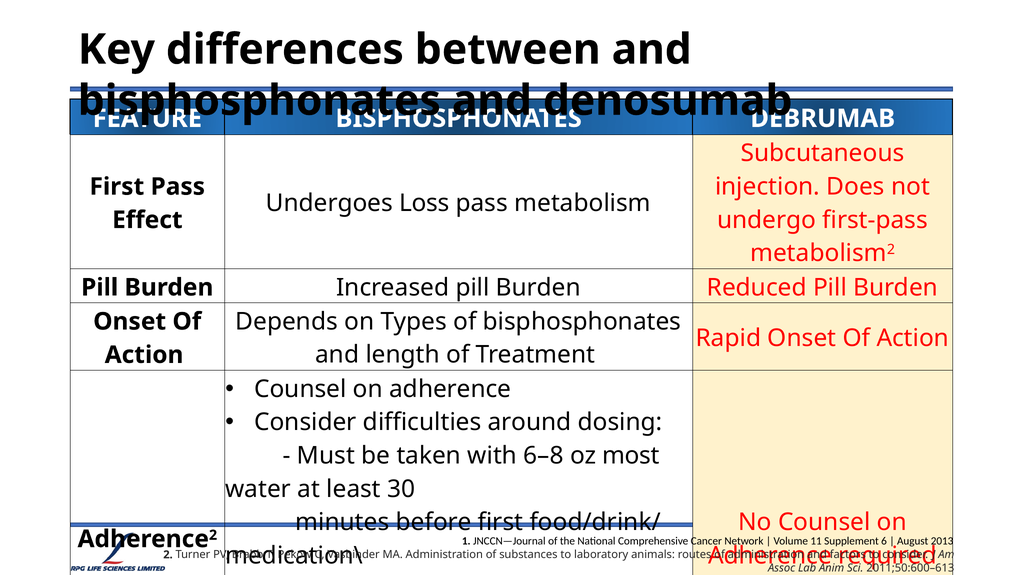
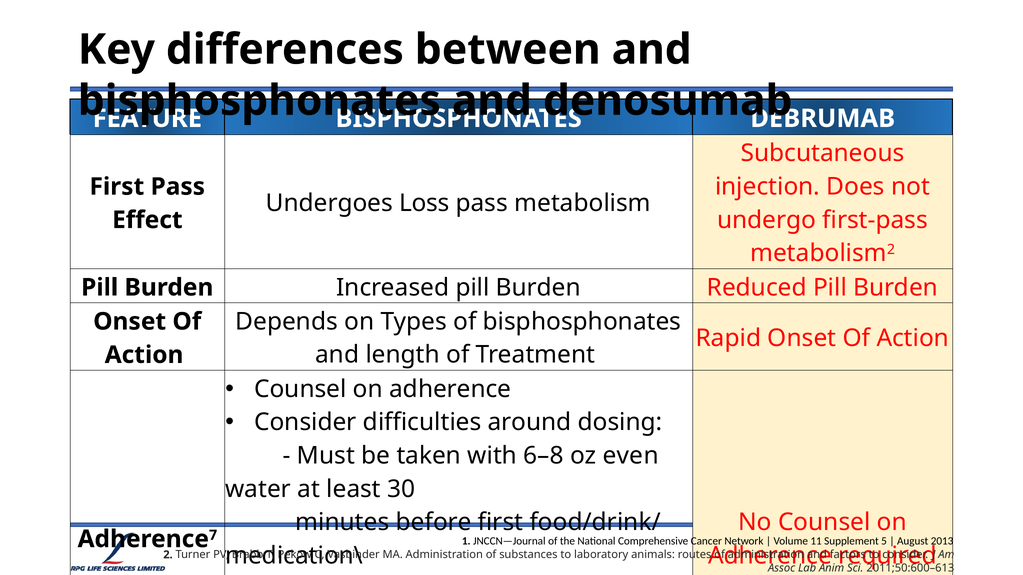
most: most -> even (631, 456)
2: 2 -> 7 (213, 536)
6: 6 -> 5 (884, 542)
